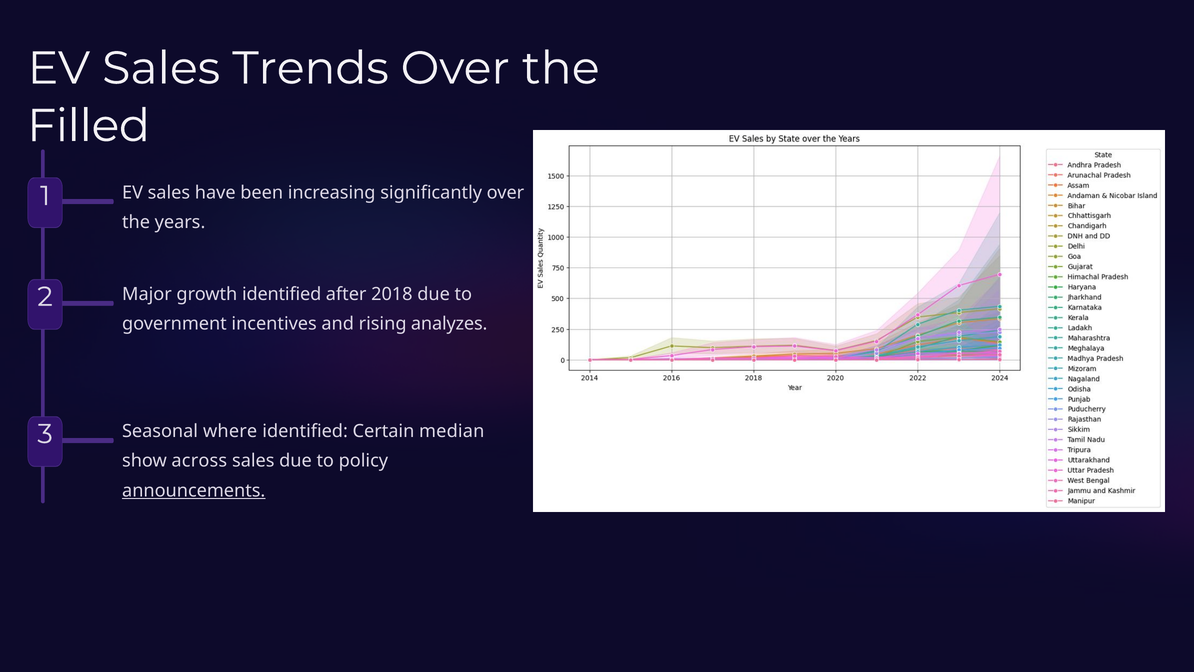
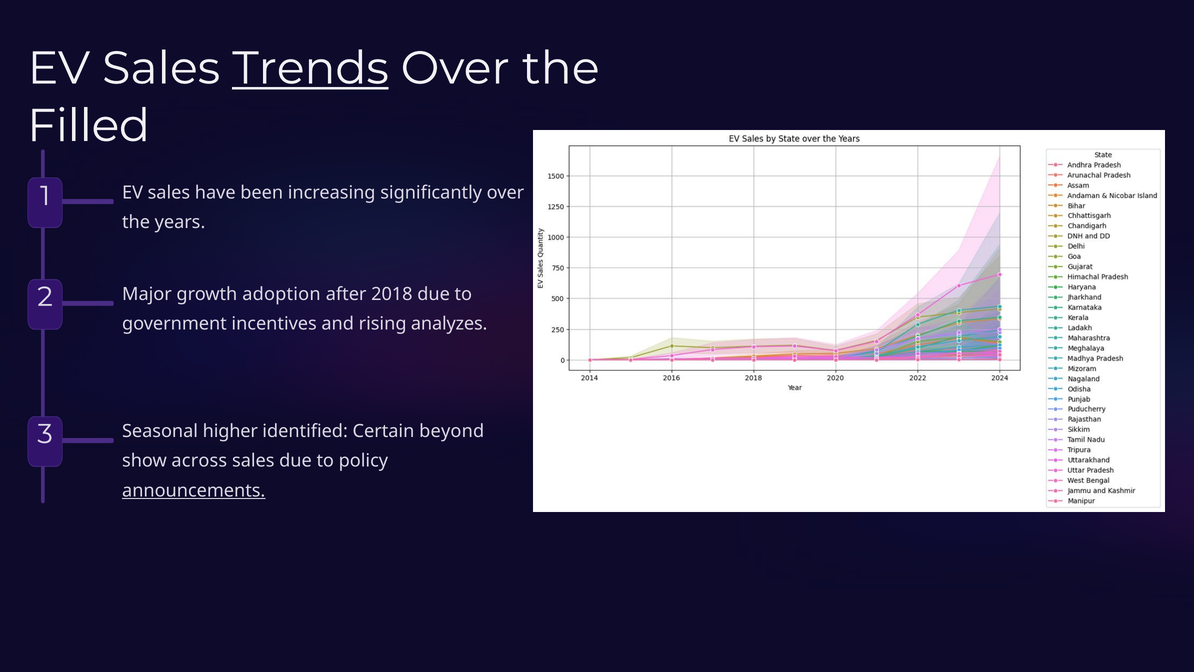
Trends underline: none -> present (311, 68)
growth identified: identified -> adoption (281, 294)
where: where -> higher (230, 431)
median: median -> beyond (452, 431)
